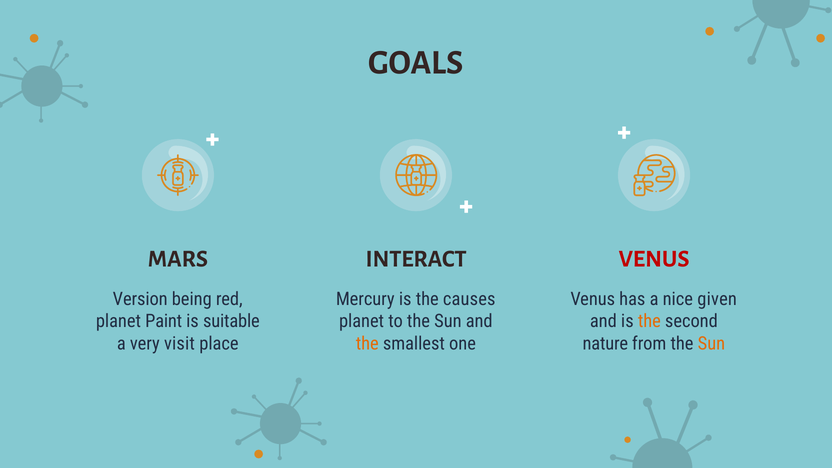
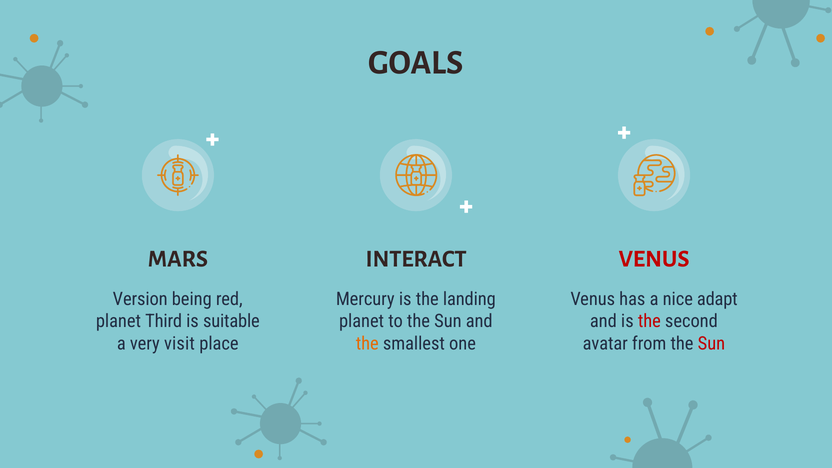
causes: causes -> landing (469, 299)
given: given -> adapt (717, 299)
Paint: Paint -> Third (164, 321)
the colour: orange -> red (649, 321)
nature: nature -> avatar (605, 343)
Sun colour: orange -> red (711, 343)
